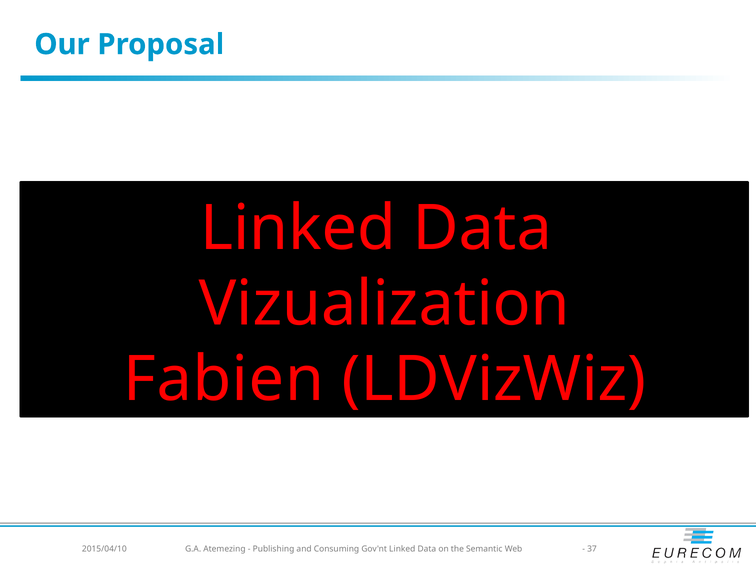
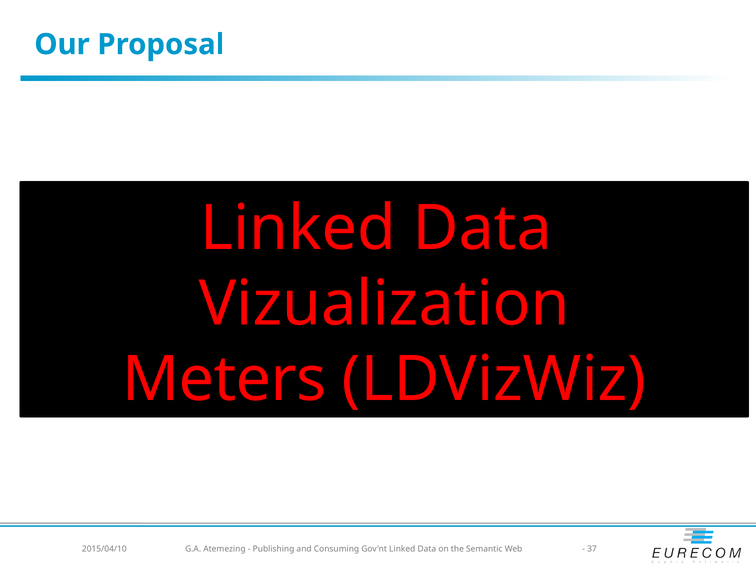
Fabien: Fabien -> Meters (224, 379)
